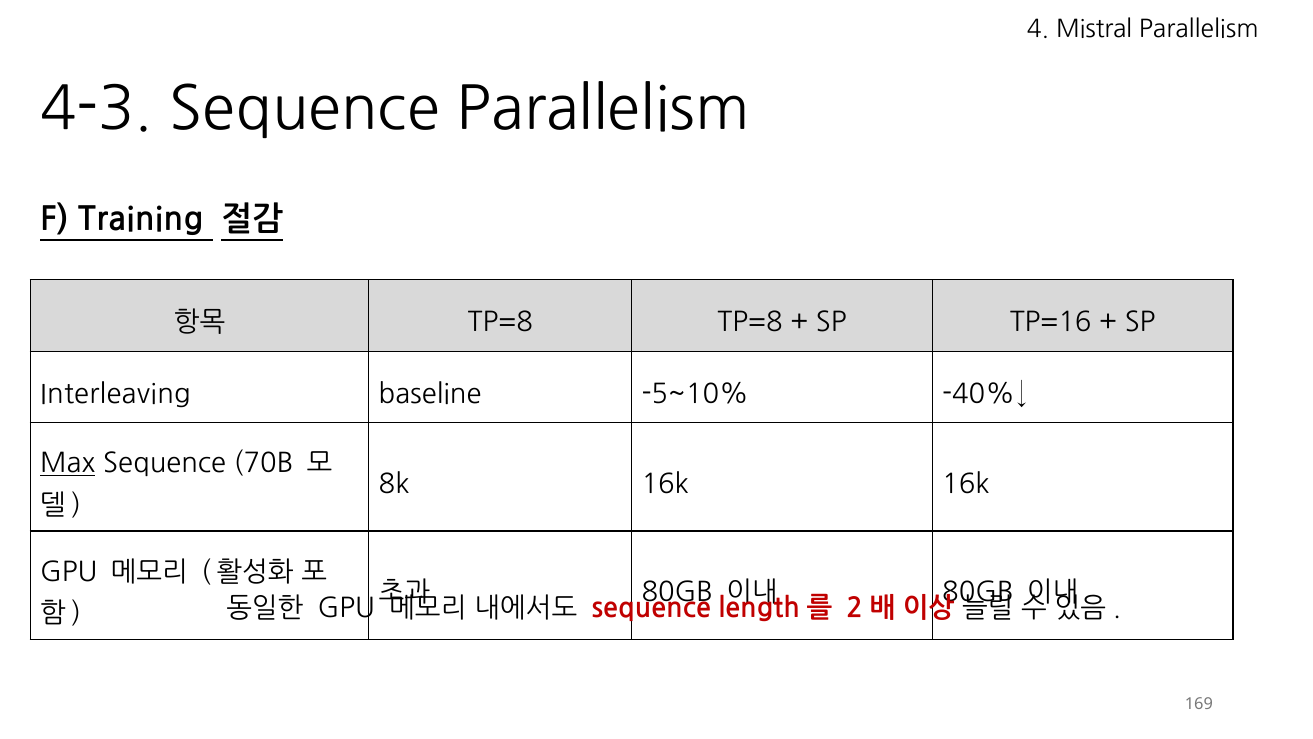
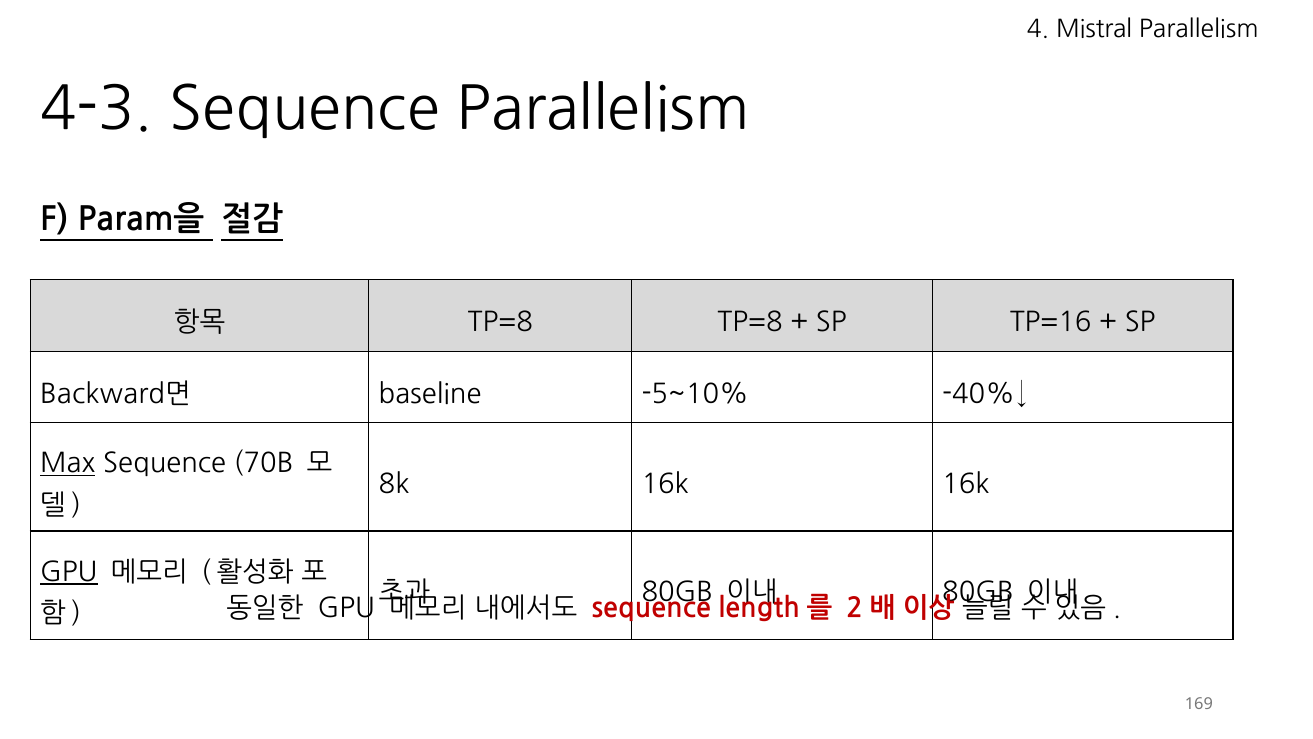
Training: Training -> Param을 (141, 220)
Interleaving: Interleaving -> Backward면 (116, 394)
GPU underline: none -> present (69, 572)
